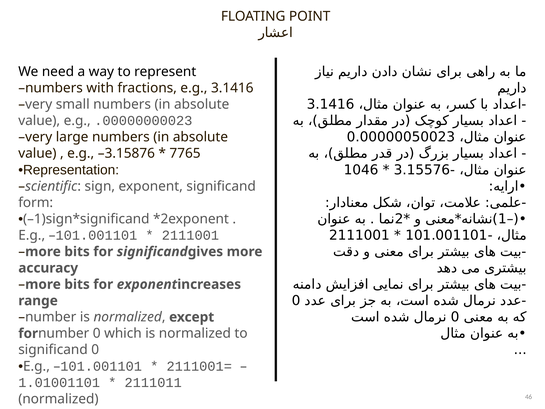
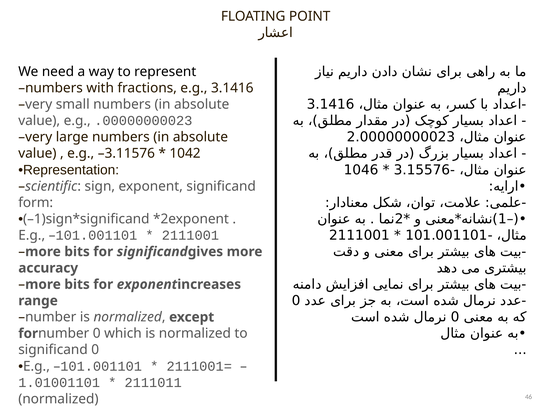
0.00000050023: 0.00000050023 -> 2.00000000023 (401, 137)
–3.15876: –3.15876 -> –3.11576 (126, 153)
7765: 7765 -> 1042 (185, 153)
